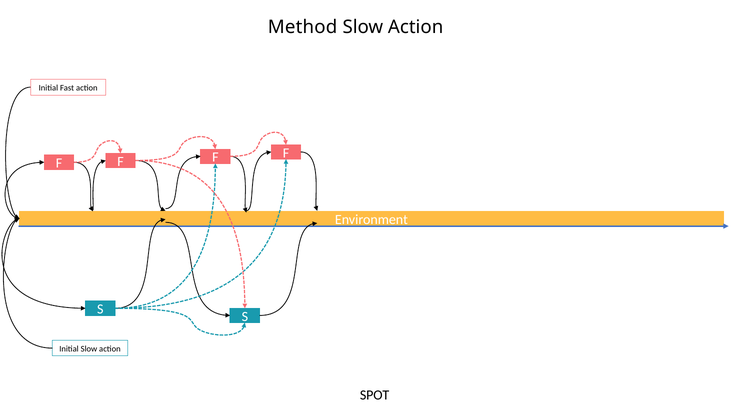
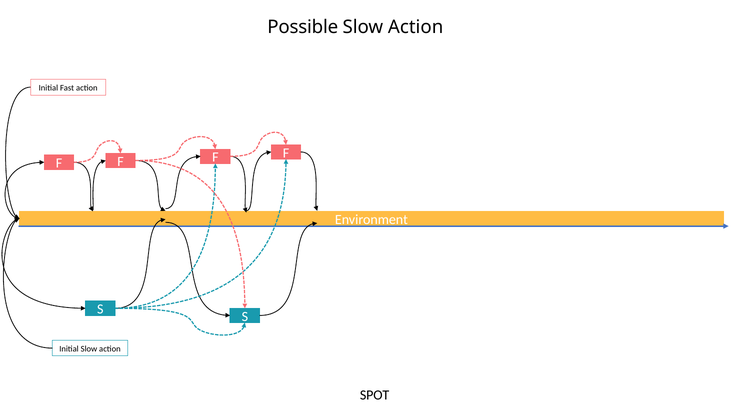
Method: Method -> Possible (303, 27)
